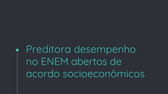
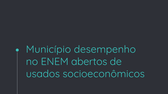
Preditora: Preditora -> Município (48, 50)
acordo: acordo -> usados (43, 74)
